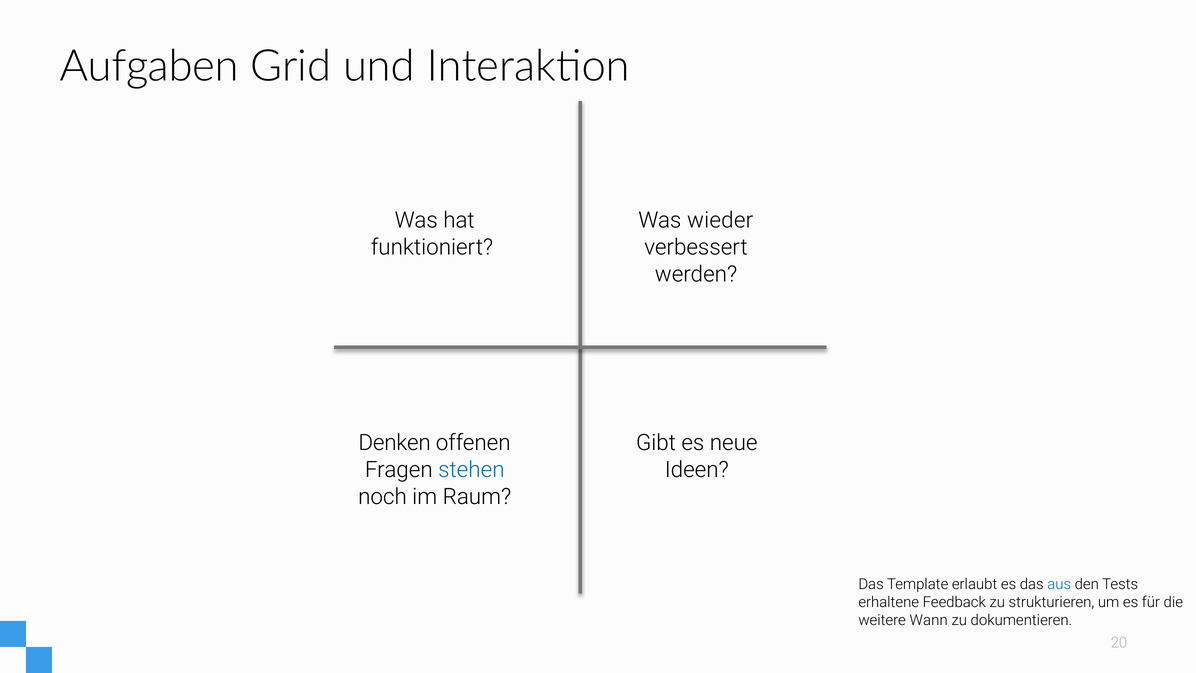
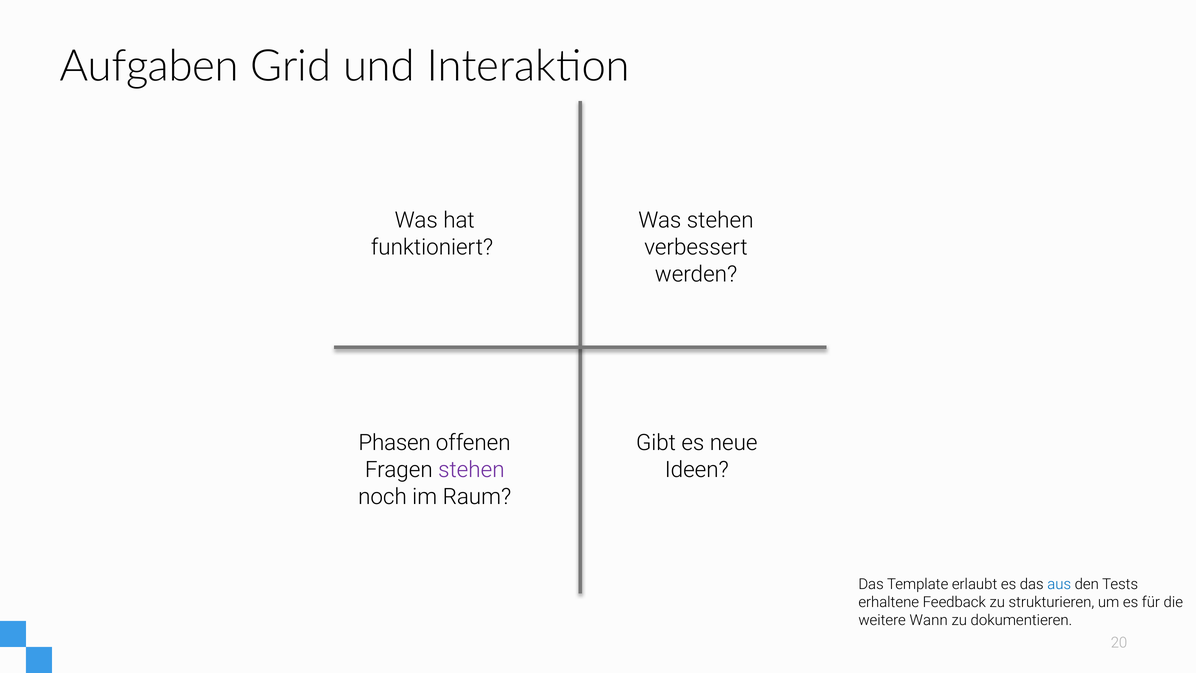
Was wieder: wieder -> stehen (720, 220)
Denken: Denken -> Phasen (395, 443)
stehen colour: blue -> purple (471, 470)
